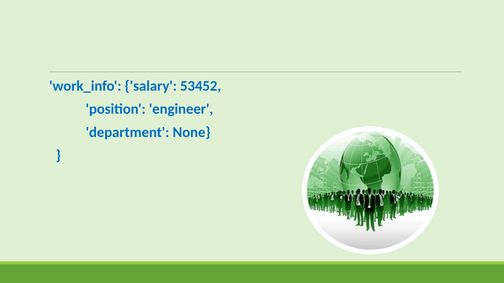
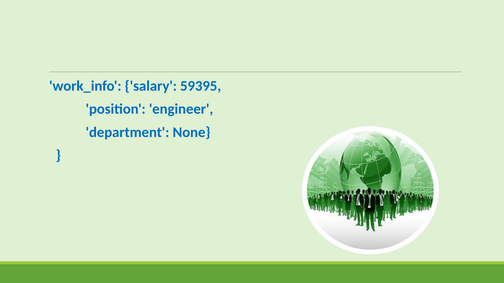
53452: 53452 -> 59395 (201, 86)
